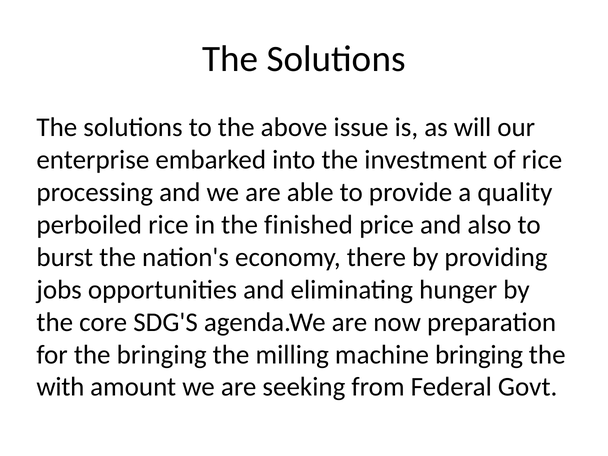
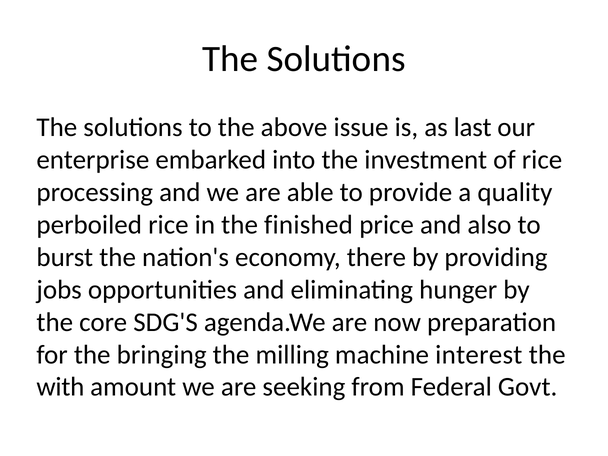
will: will -> last (473, 128)
machine bringing: bringing -> interest (479, 355)
